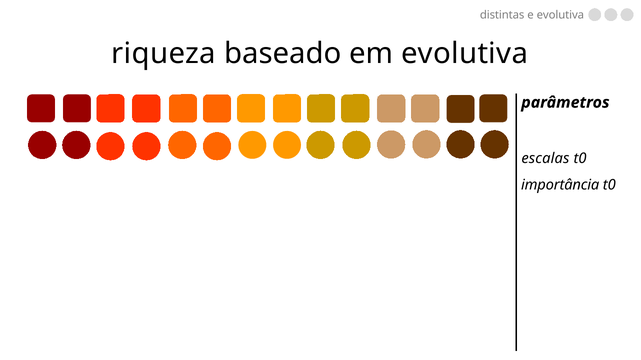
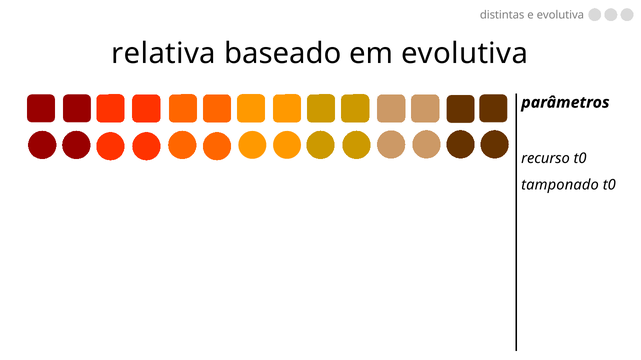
riqueza: riqueza -> relativa (164, 54)
escalas: escalas -> recurso (545, 159)
importância: importância -> tamponado (560, 185)
